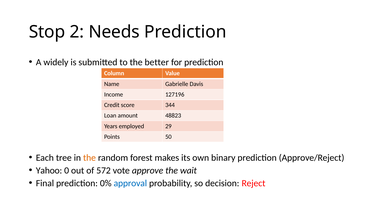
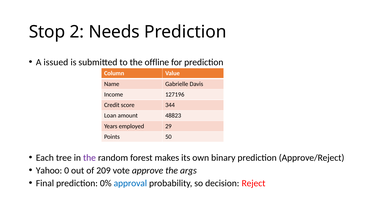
widely: widely -> issued (56, 62)
better: better -> offline (157, 62)
the colour: orange -> purple (89, 157)
572: 572 -> 209 (104, 170)
wait: wait -> args (188, 170)
